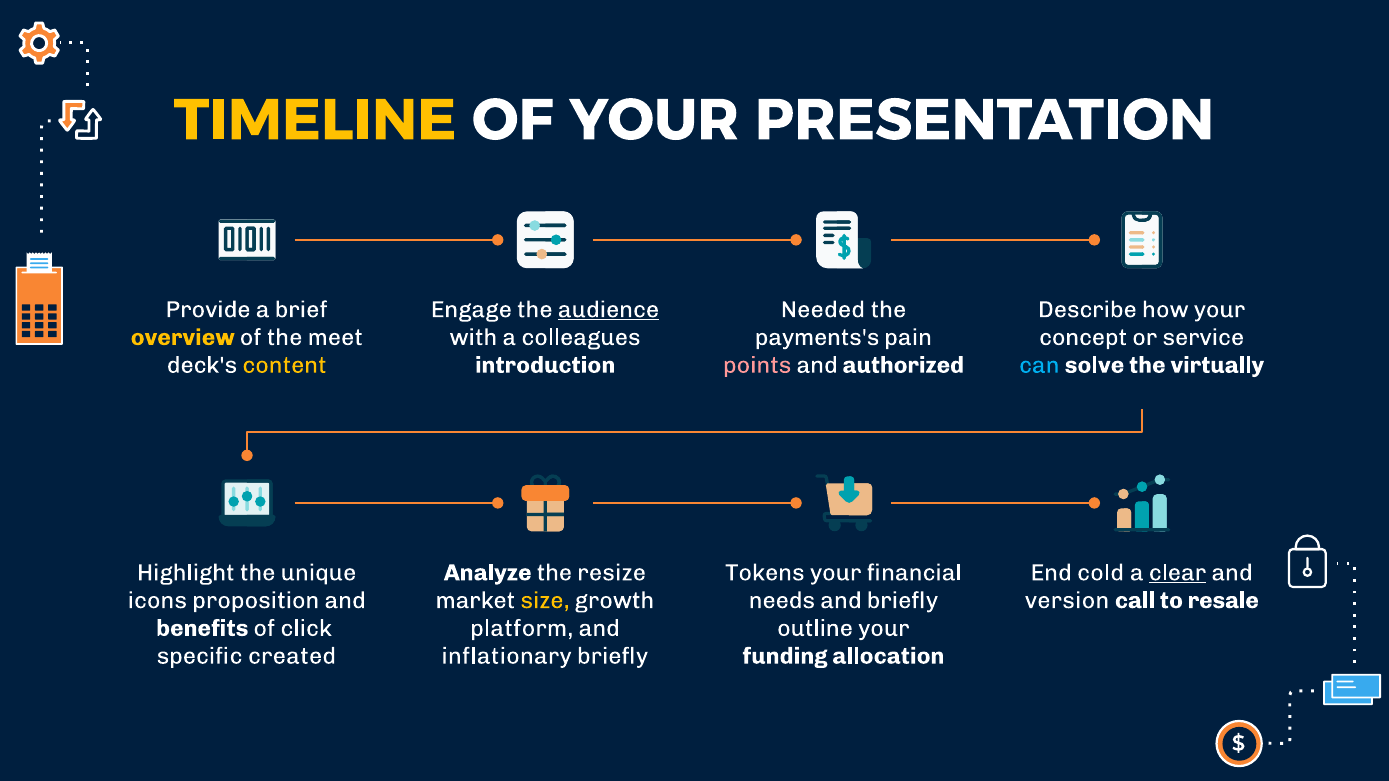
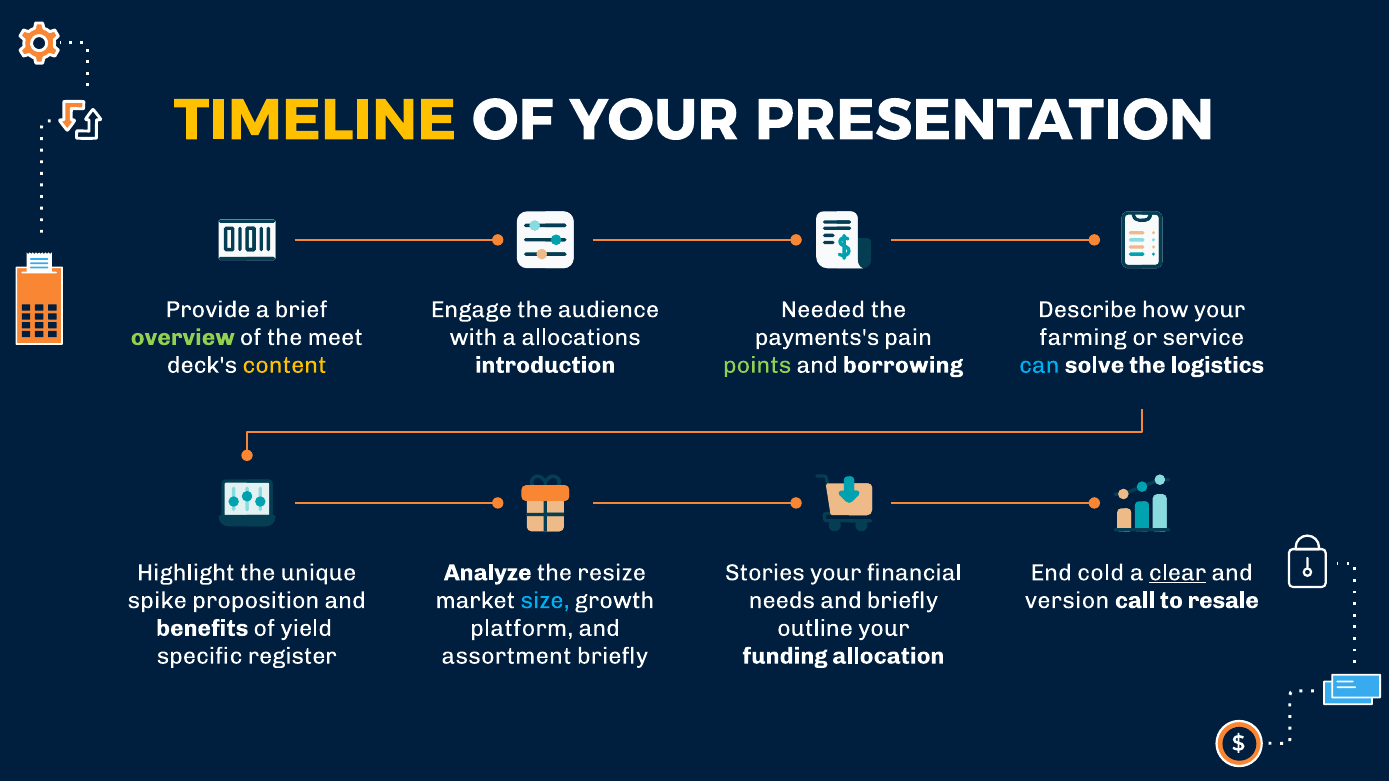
audience underline: present -> none (608, 310)
overview colour: yellow -> light green (183, 337)
colleagues: colleagues -> allocations (581, 337)
concept: concept -> farming (1083, 337)
points colour: pink -> light green (757, 365)
authorized: authorized -> borrowing (903, 365)
virtually: virtually -> logistics (1217, 365)
Tokens: Tokens -> Stories (765, 573)
icons: icons -> spike (157, 601)
size colour: yellow -> light blue (545, 601)
click: click -> yield (306, 628)
created: created -> register (292, 656)
inflationary: inflationary -> assortment (507, 656)
